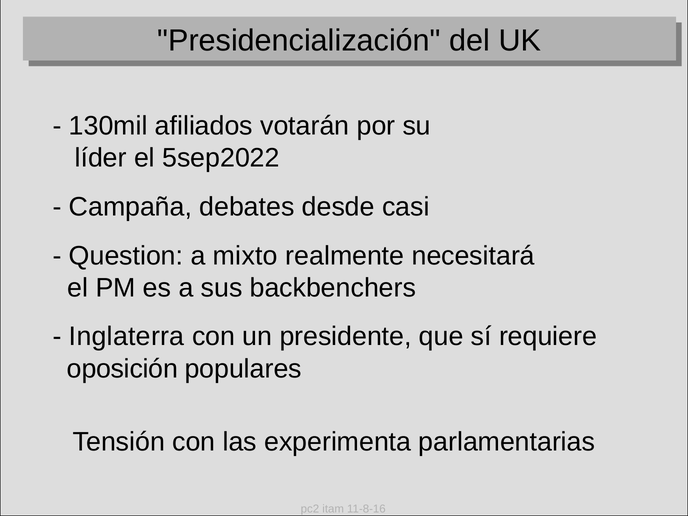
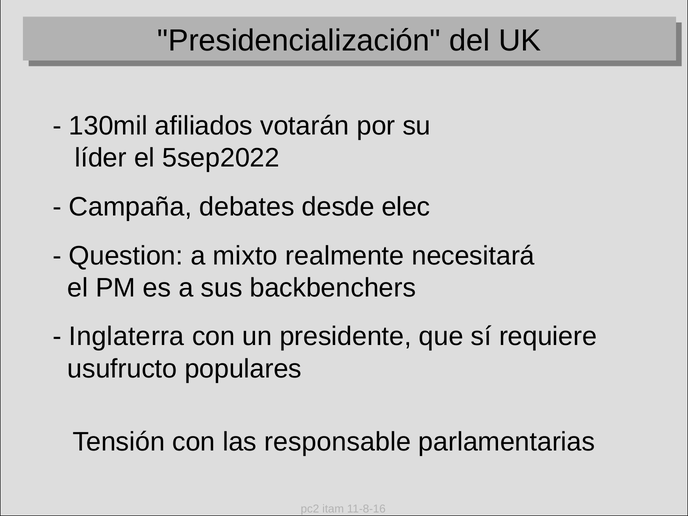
casi: casi -> elec (406, 207)
oposición: oposición -> usufructo (122, 369)
experimenta: experimenta -> responsable (338, 442)
